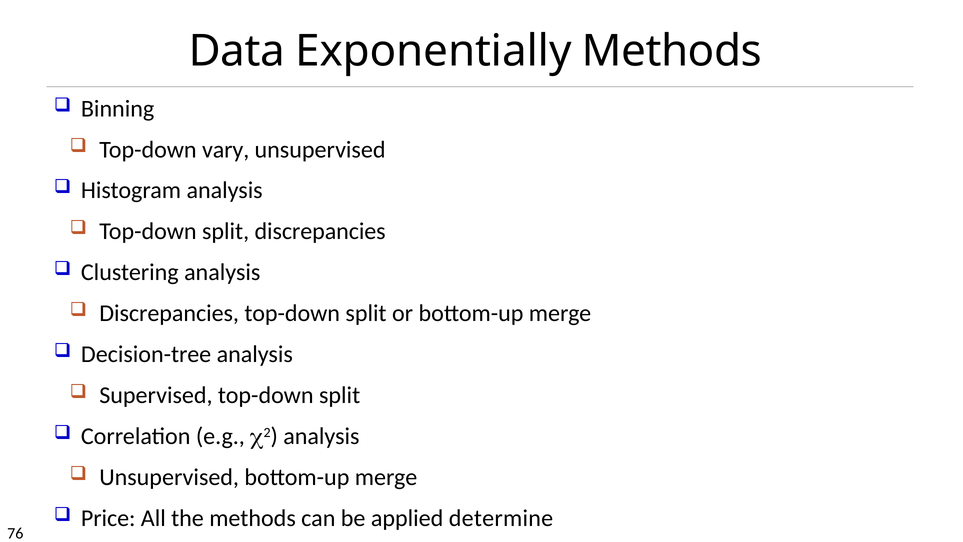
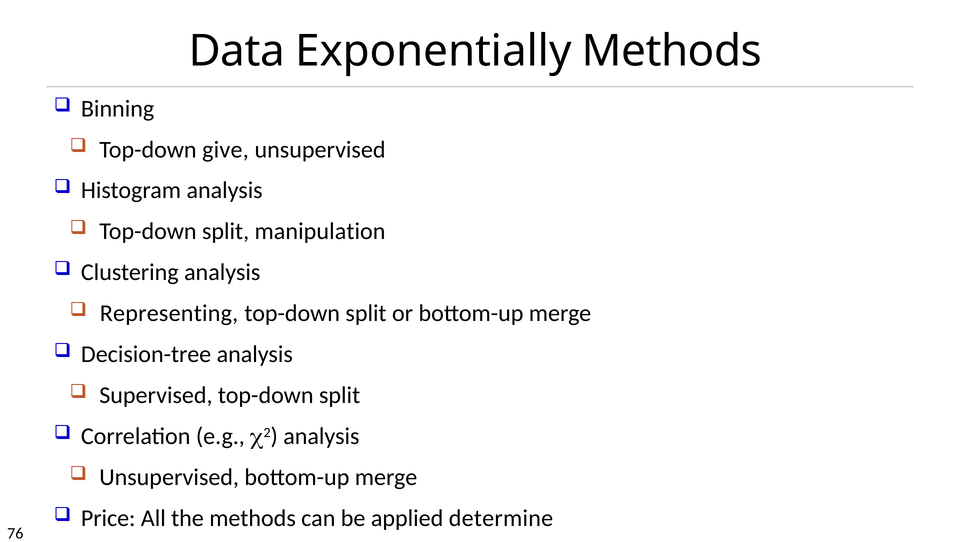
vary: vary -> give (225, 149)
split discrepancies: discrepancies -> manipulation (320, 231)
Discrepancies: Discrepancies -> Representing (169, 313)
